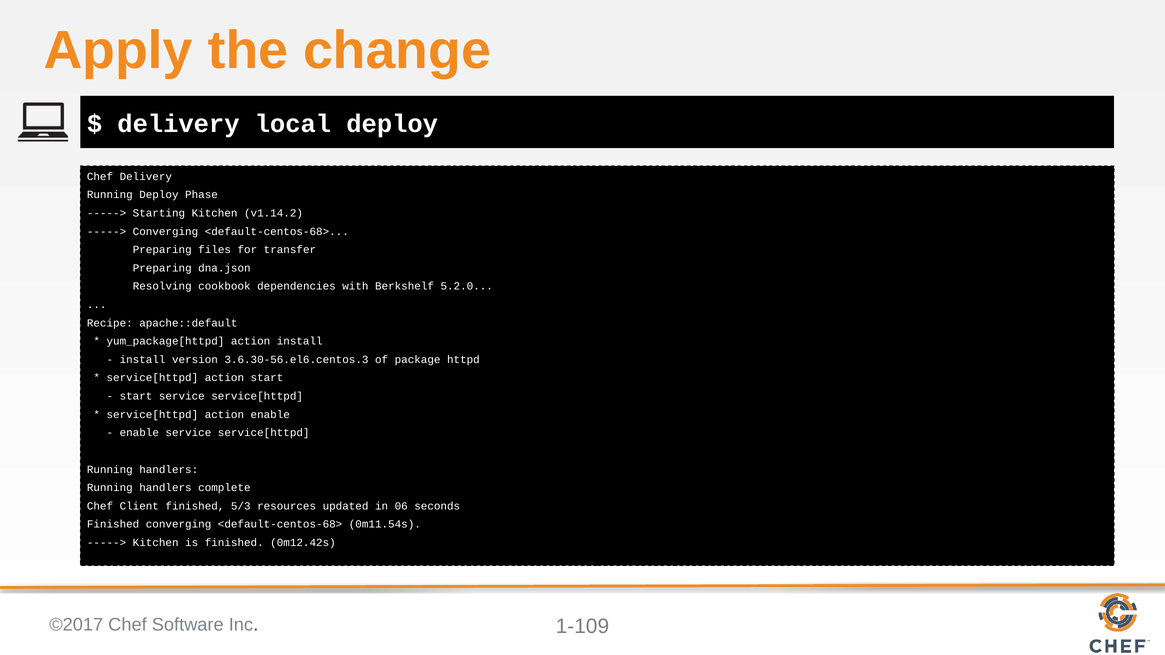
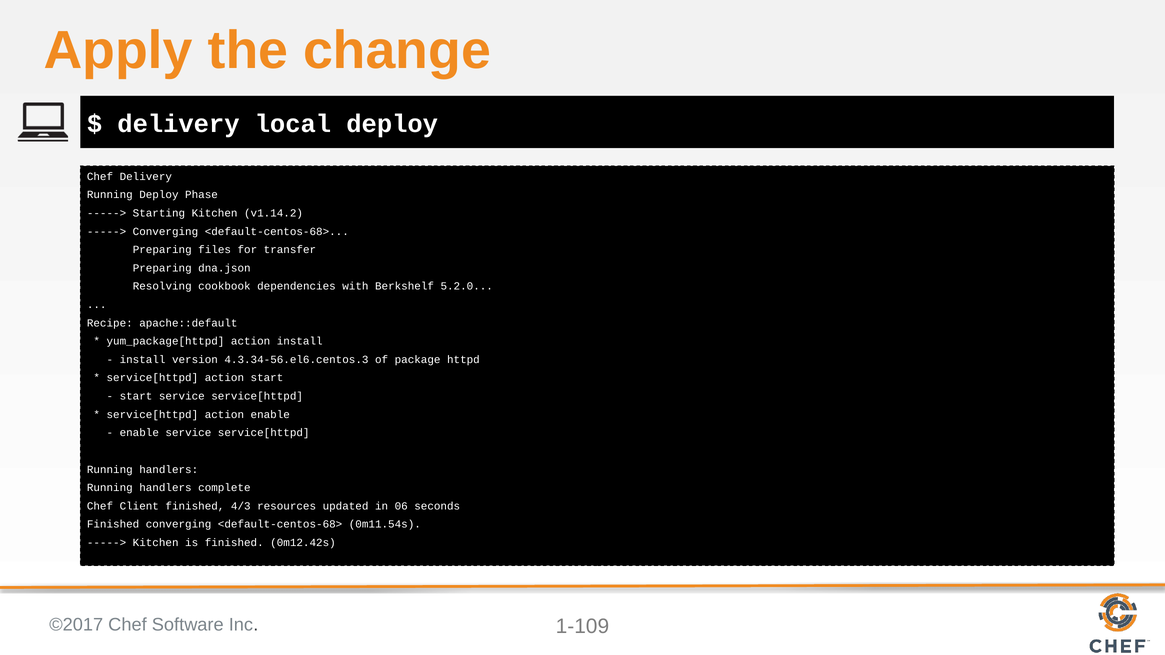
3.6.30-56.el6.centos.3: 3.6.30-56.el6.centos.3 -> 4.3.34-56.el6.centos.3 (296, 360)
5/3: 5/3 -> 4/3 (241, 506)
